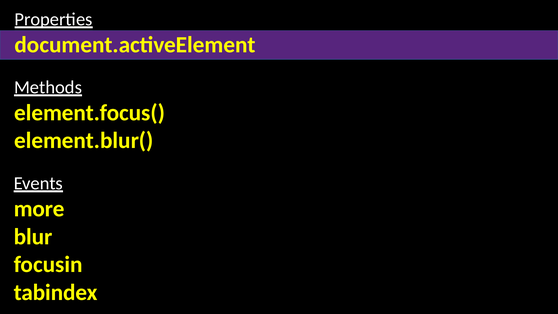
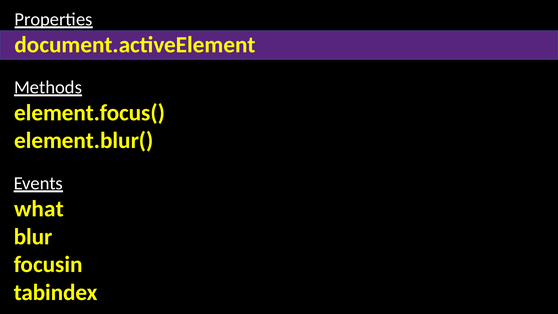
more: more -> what (39, 209)
